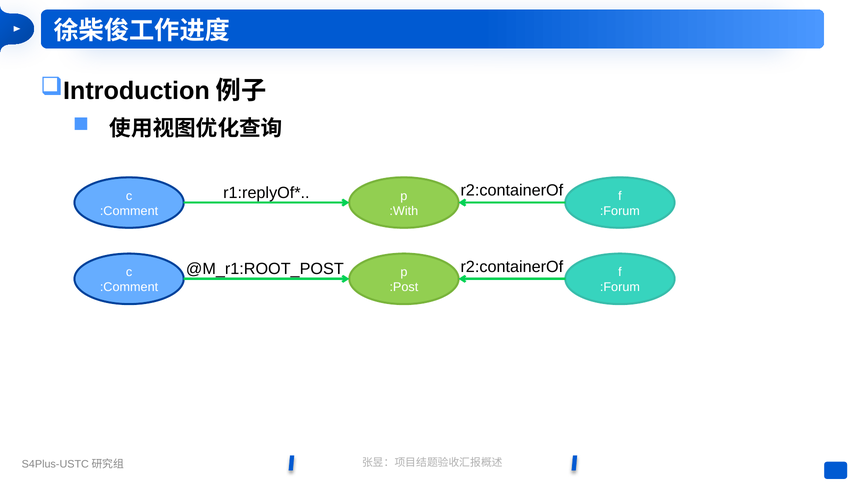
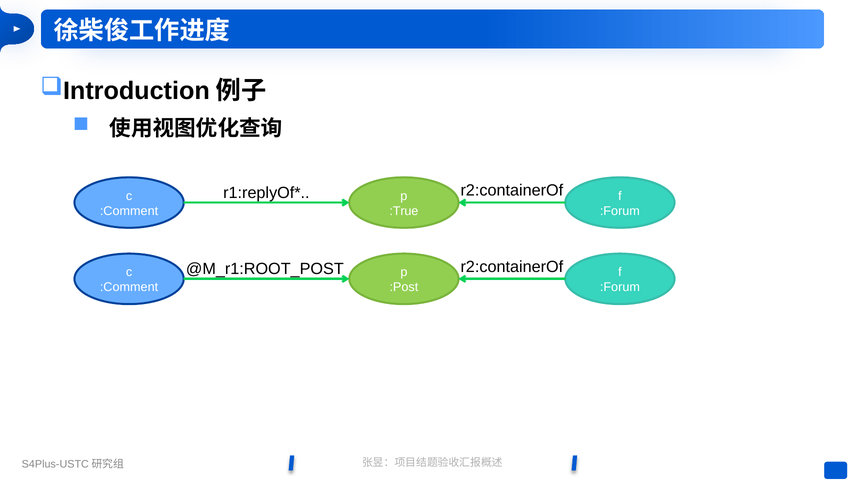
:With: :With -> :True (404, 211)
